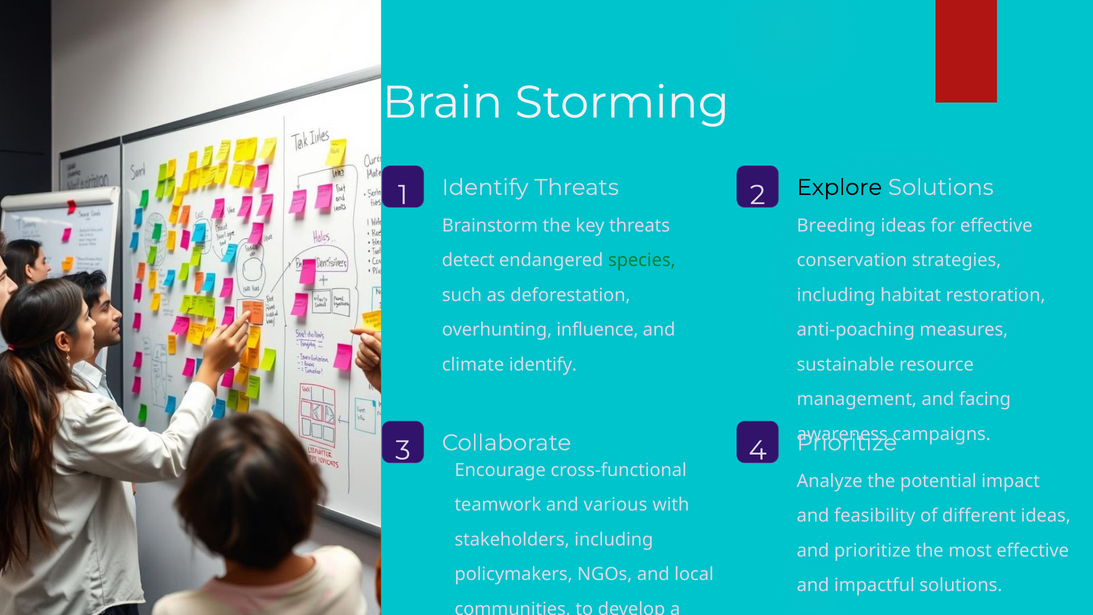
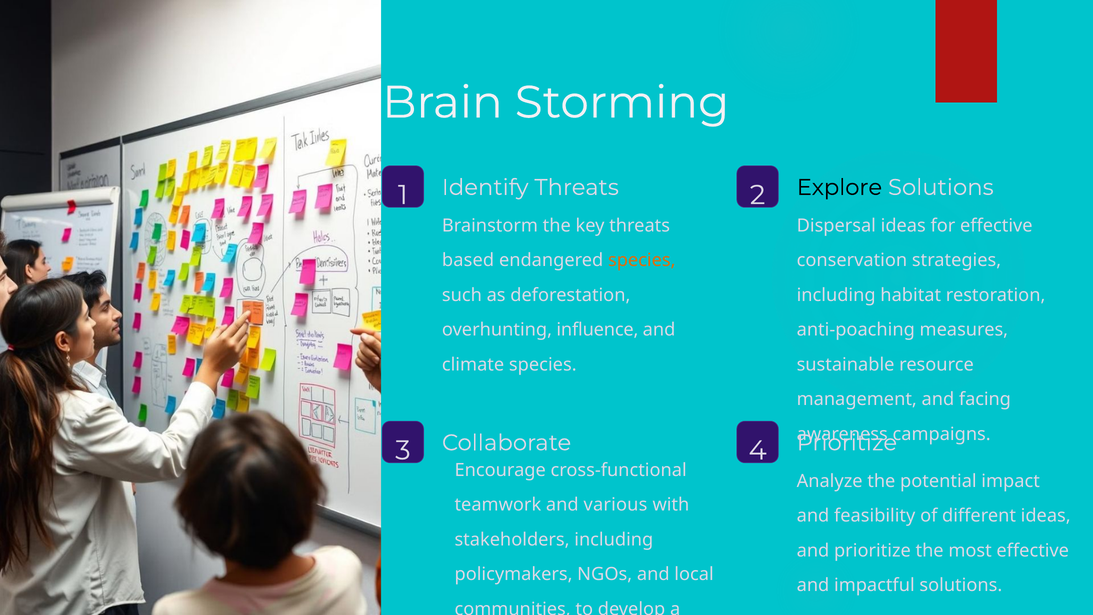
Breeding: Breeding -> Dispersal (836, 226)
detect: detect -> based (468, 260)
species colour: green -> orange (642, 260)
climate identify: identify -> species (543, 365)
